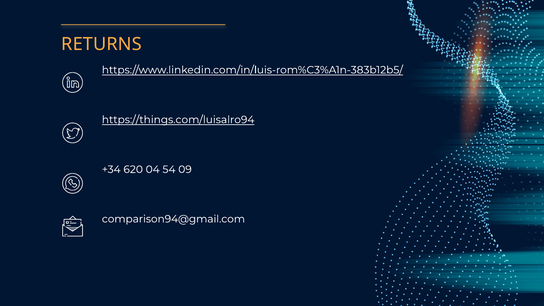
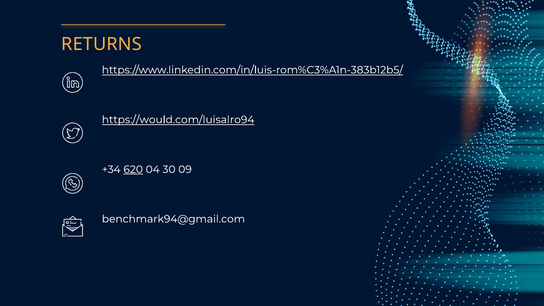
https://things.com/luisalro94: https://things.com/luisalro94 -> https://would.com/luisalro94 (178, 120)
620 underline: none -> present (133, 169)
54: 54 -> 30 (169, 169)
comparison94@gmail.com: comparison94@gmail.com -> benchmark94@gmail.com (173, 219)
